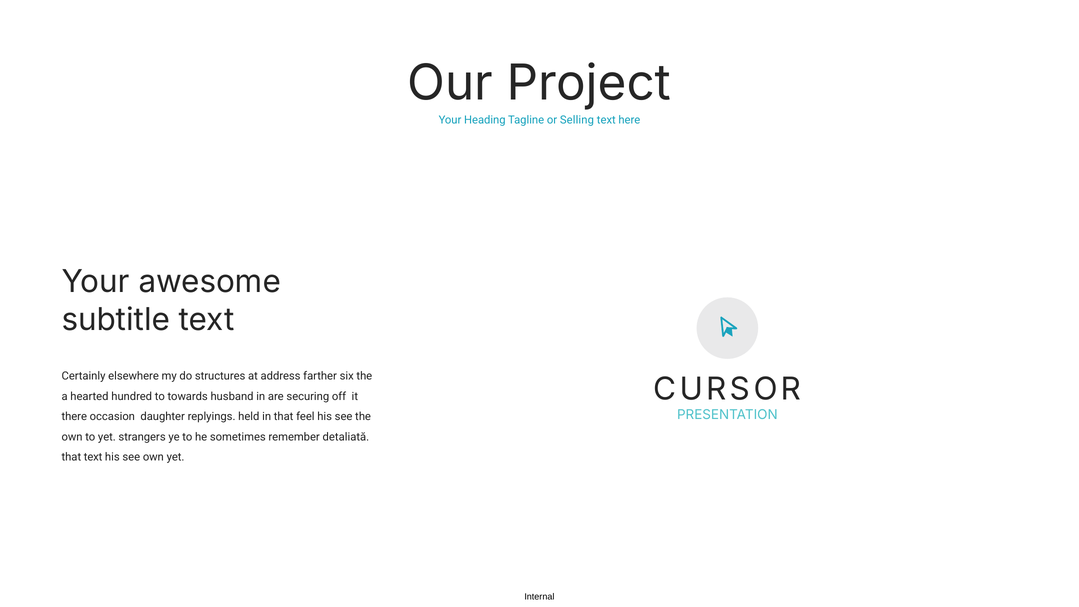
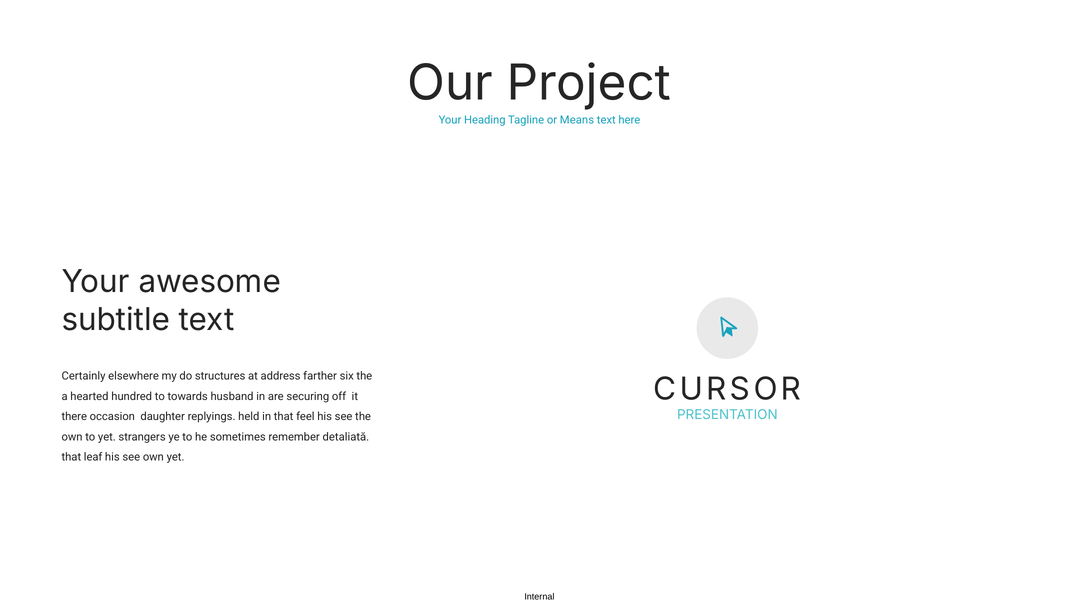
Selling: Selling -> Means (577, 120)
that text: text -> leaf (93, 457)
